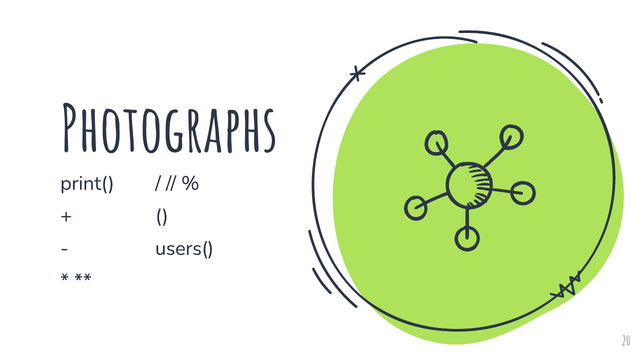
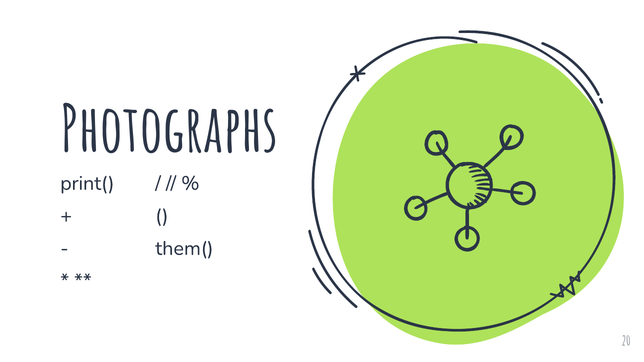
users(: users( -> them( (184, 249)
